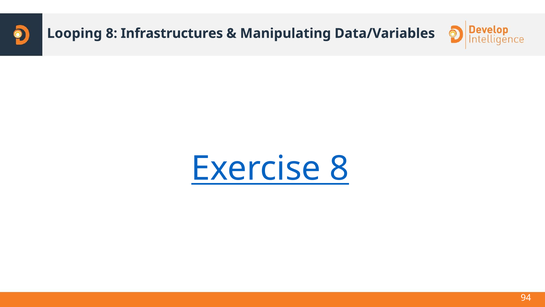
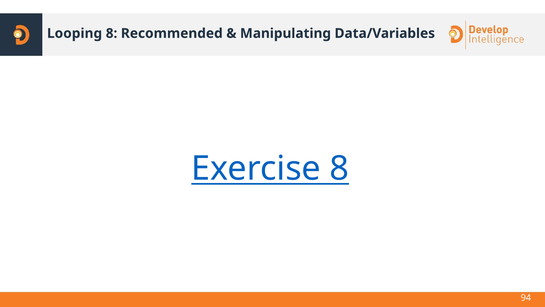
Infrastructures: Infrastructures -> Recommended (172, 33)
